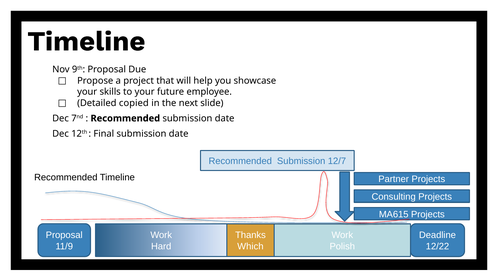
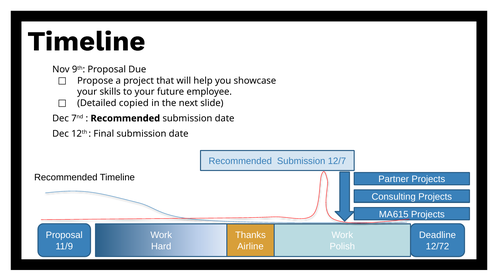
Which: Which -> Airline (250, 246)
12/22: 12/22 -> 12/72 (437, 246)
